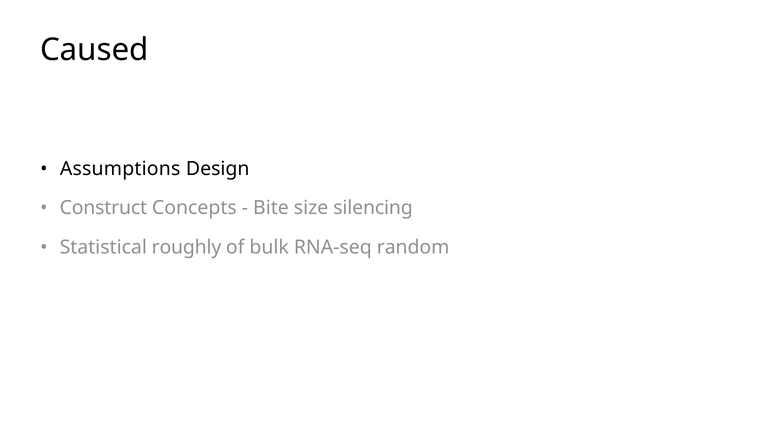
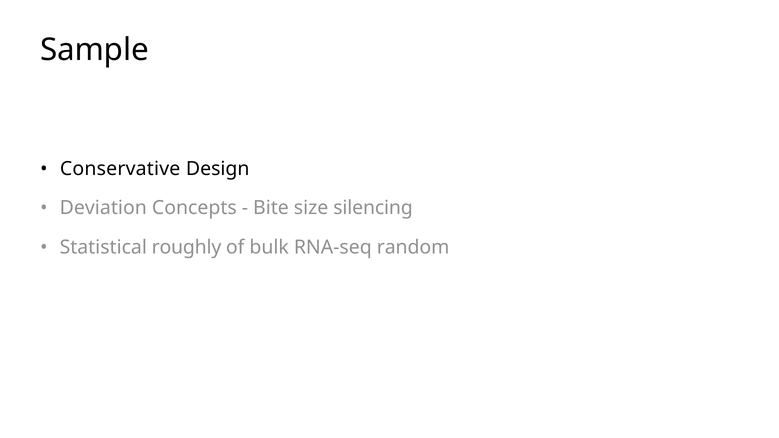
Caused: Caused -> Sample (94, 50)
Assumptions: Assumptions -> Conservative (120, 169)
Construct: Construct -> Deviation (103, 208)
